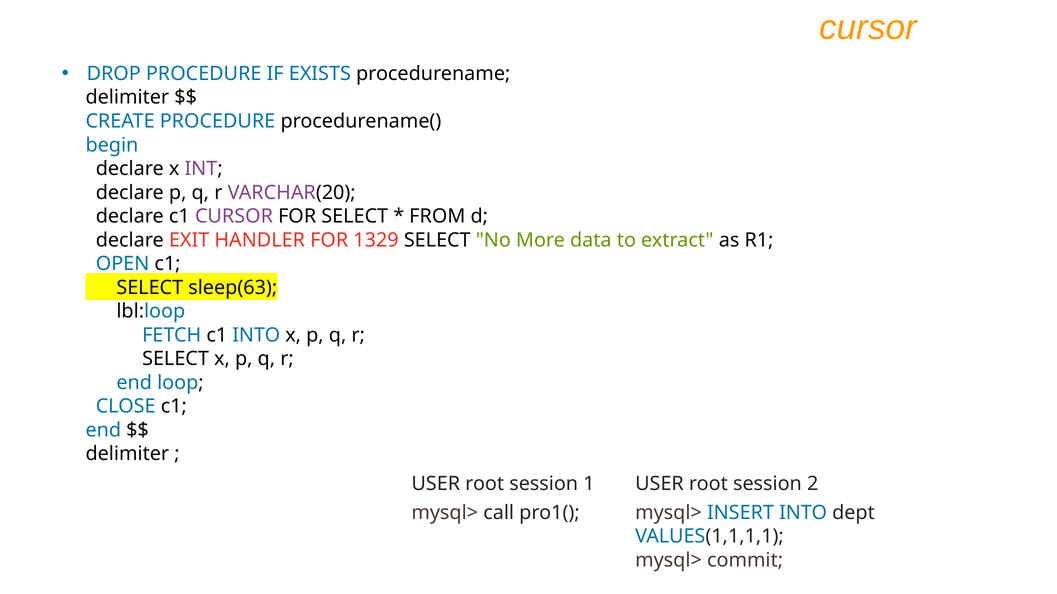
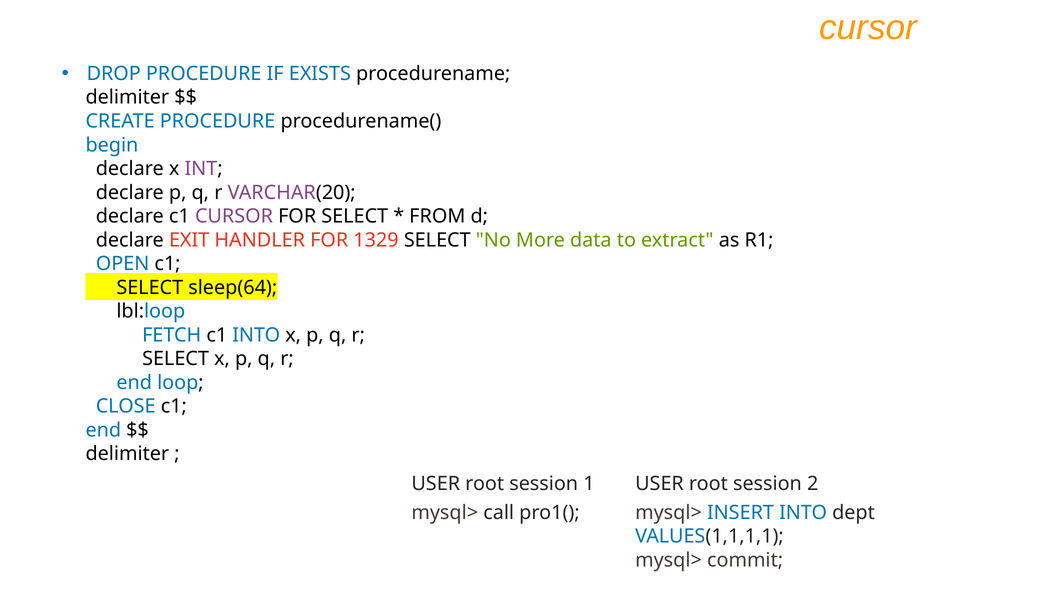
sleep(63: sleep(63 -> sleep(64 (233, 288)
